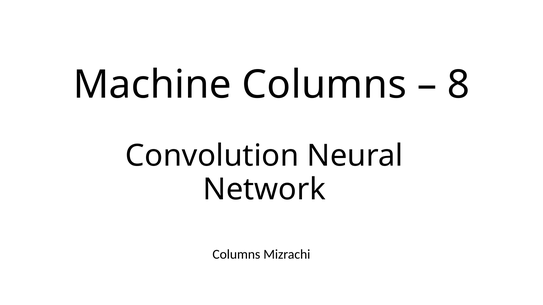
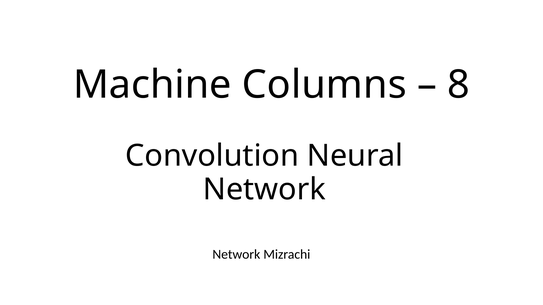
Columns: Columns -> Network (236, 255)
